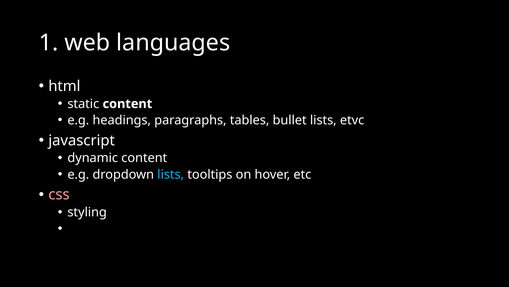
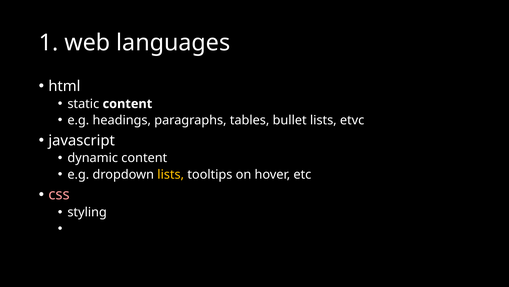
lists colour: light blue -> yellow (171, 174)
